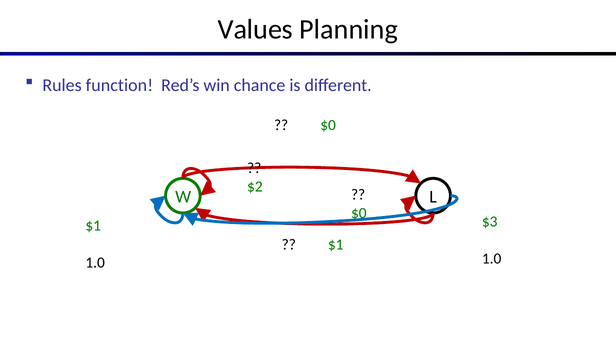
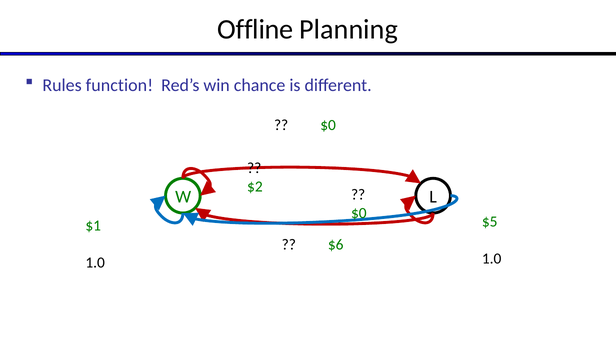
Values: Values -> Offline (255, 30)
$3: $3 -> $5 (490, 221)
$1: $1 -> $6 (336, 245)
